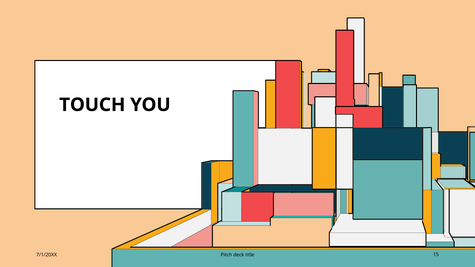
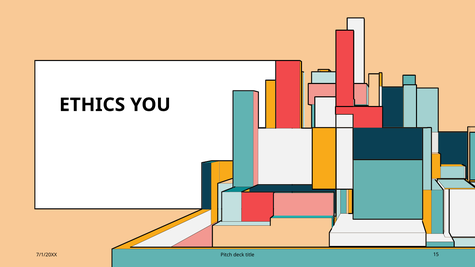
TOUCH: TOUCH -> ETHICS (92, 105)
